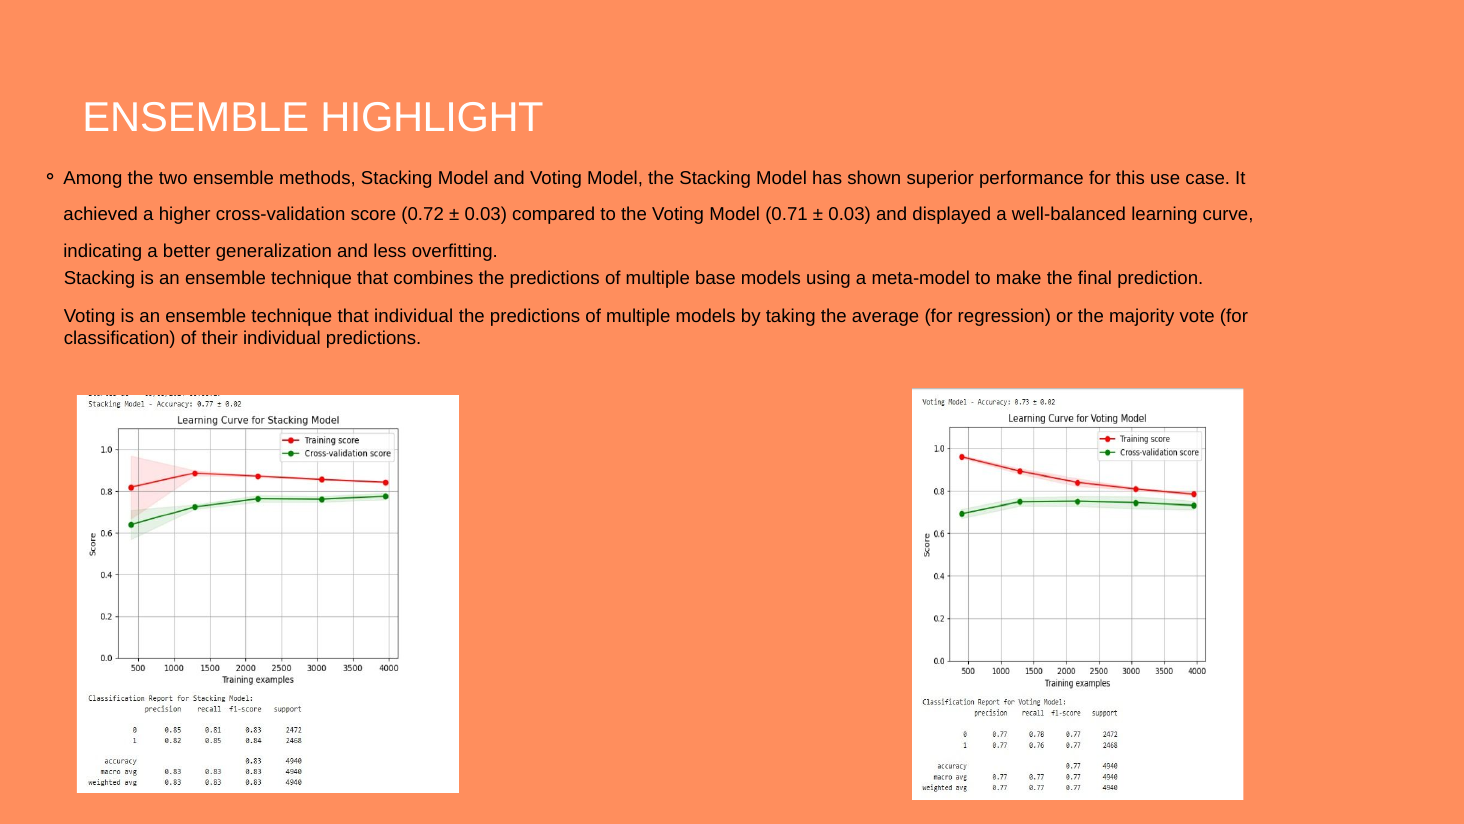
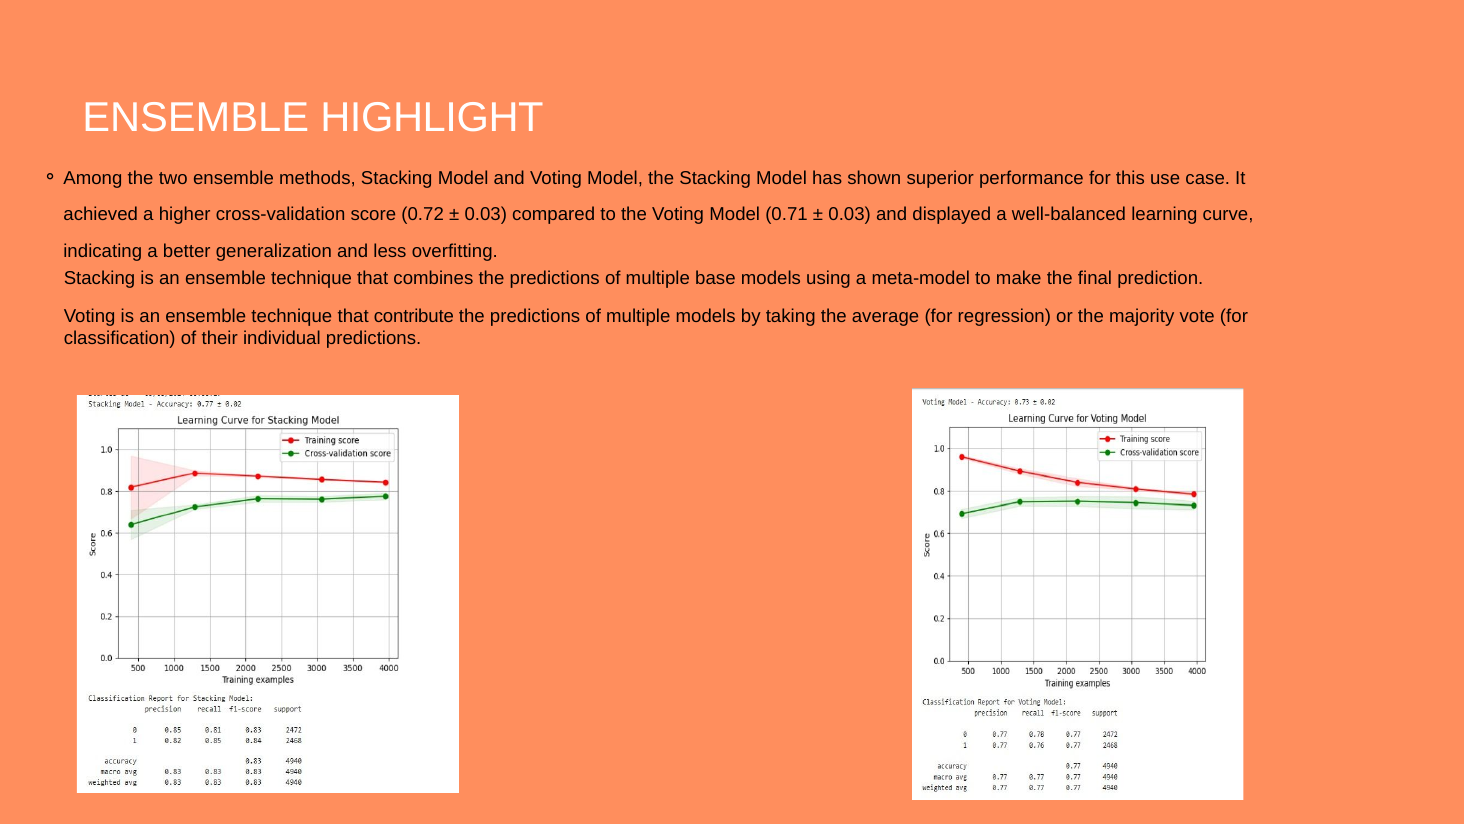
that individual: individual -> contribute (414, 316)
